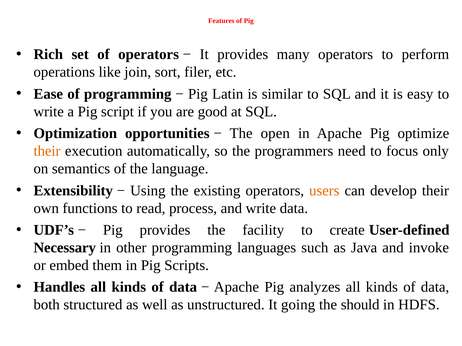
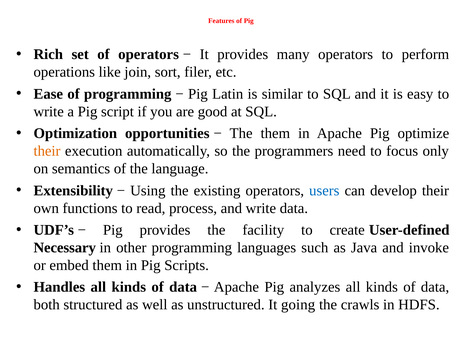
The open: open -> them (275, 134)
users colour: orange -> blue (324, 191)
should: should -> crawls (360, 305)
